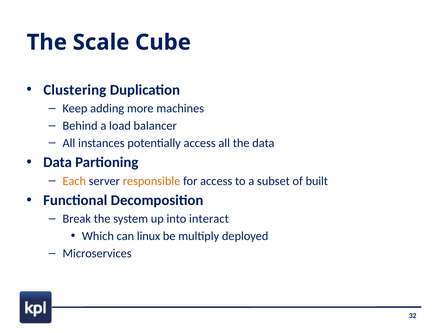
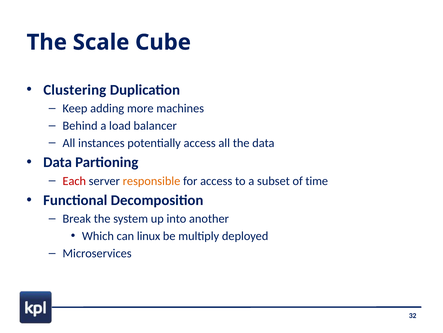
Each colour: orange -> red (74, 181)
built: built -> time (317, 181)
interact: interact -> another (209, 218)
